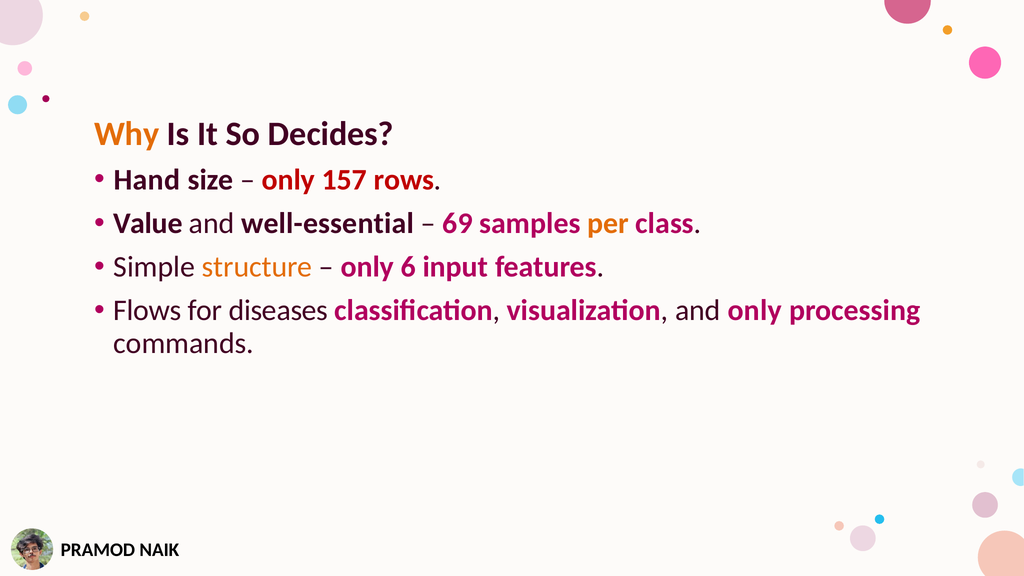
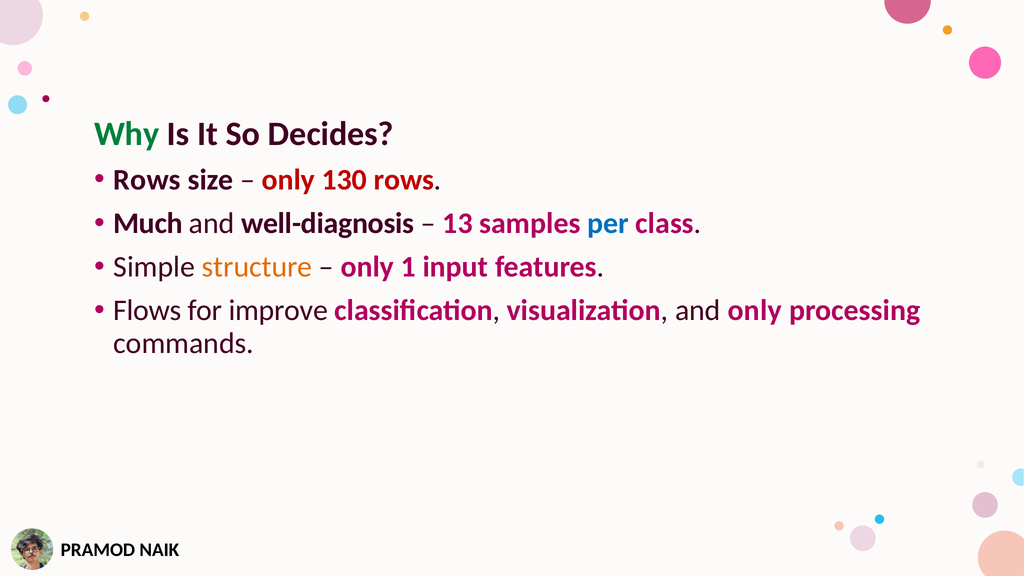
Why colour: orange -> green (127, 134)
Hand: Hand -> Rows (147, 180)
157: 157 -> 130 (344, 180)
Value: Value -> Much (148, 224)
well-essential: well-essential -> well-diagnosis (328, 224)
69: 69 -> 13 (458, 224)
per colour: orange -> blue (608, 224)
6: 6 -> 1 (408, 267)
diseases: diseases -> improve (278, 311)
